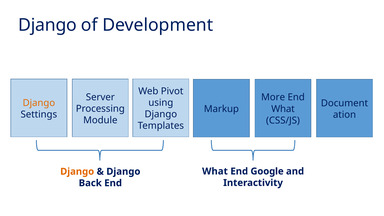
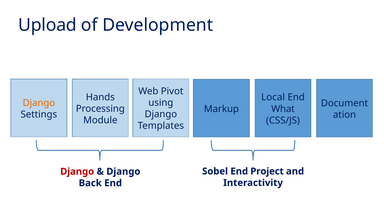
Django: Django -> Upload (47, 25)
Server: Server -> Hands (100, 97)
More: More -> Local (273, 97)
What: What -> Sobel (215, 171)
Google: Google -> Project (267, 171)
Django colour: orange -> red (77, 172)
